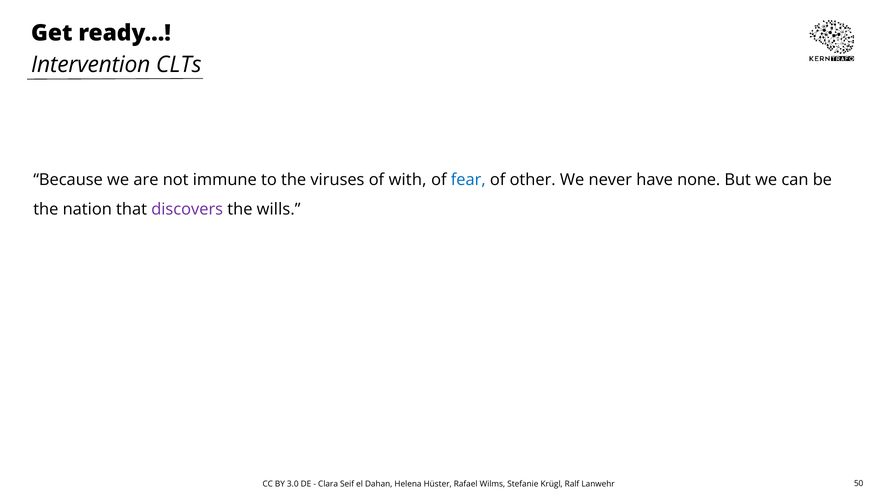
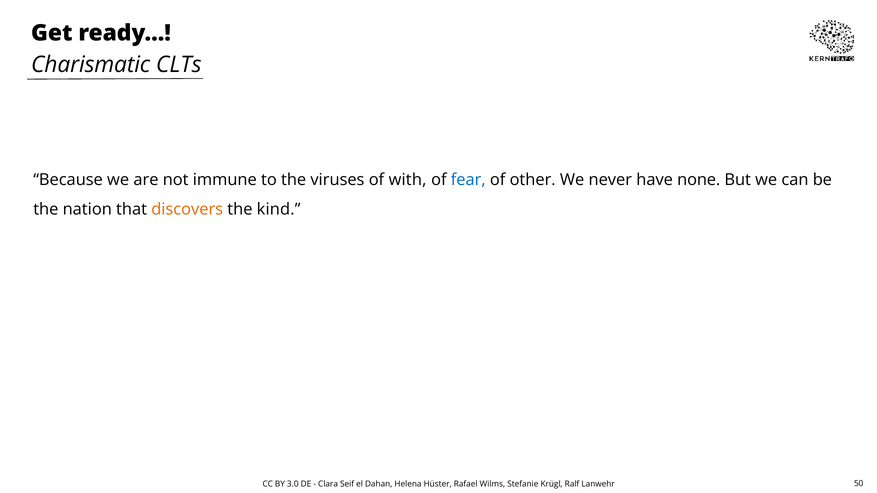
Intervention: Intervention -> Charismatic (91, 65)
discovers colour: purple -> orange (187, 210)
wills: wills -> kind (279, 210)
